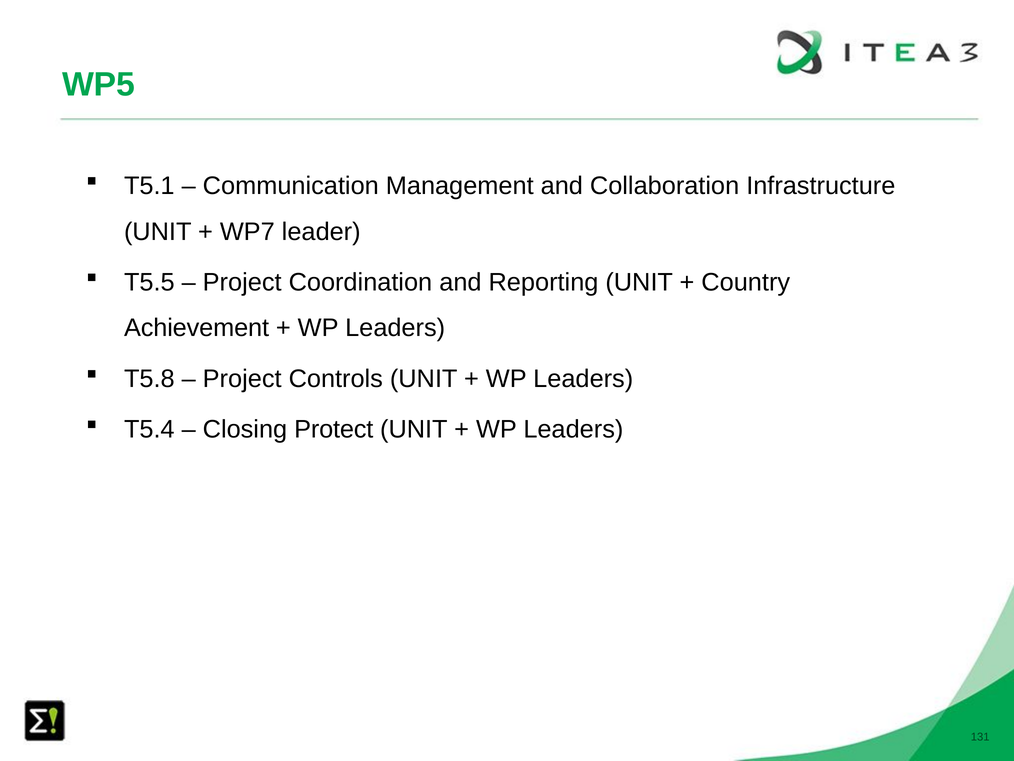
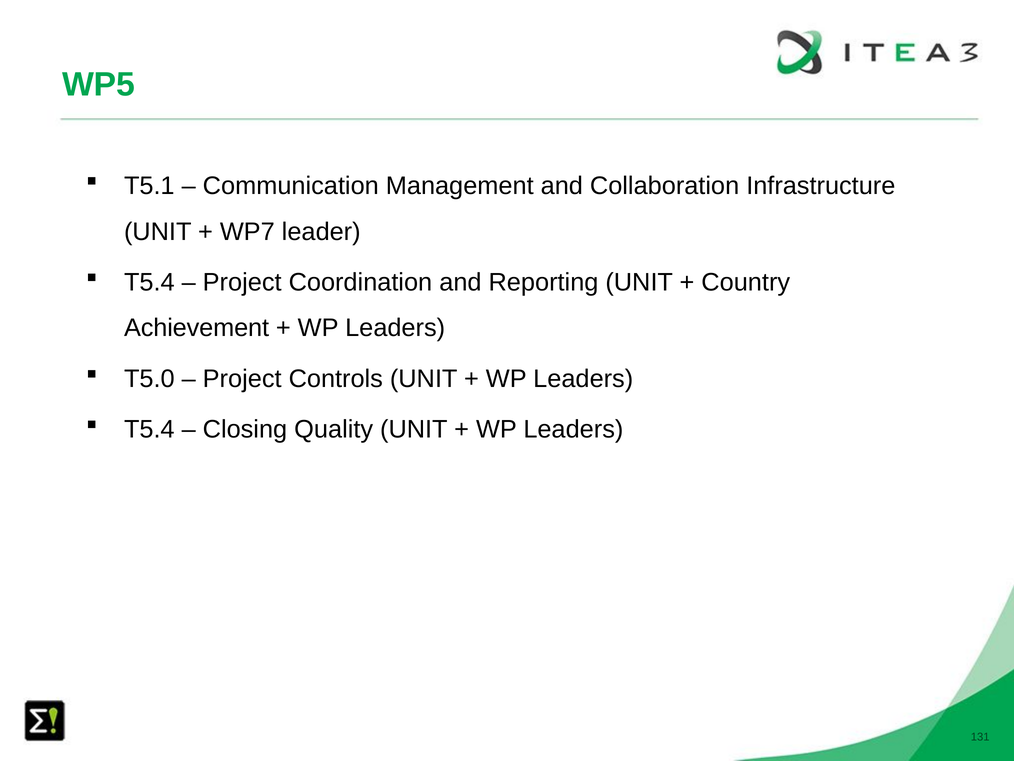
T5.5: T5.5 -> T5.4 (149, 282)
T5.8: T5.8 -> T5.0 (149, 379)
Protect: Protect -> Quality (334, 429)
